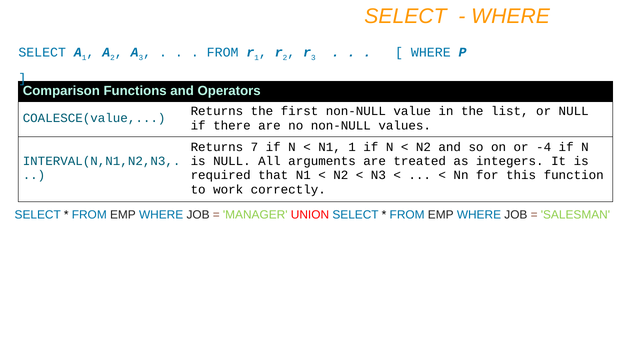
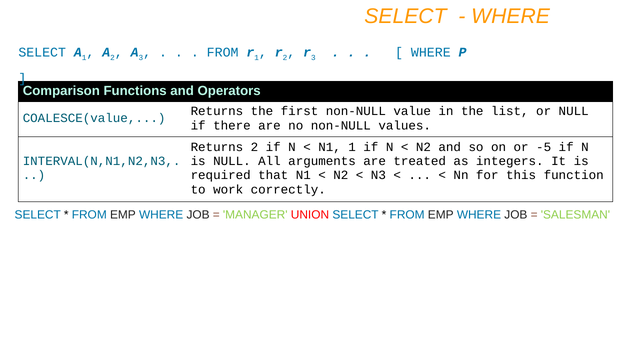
Returns 7: 7 -> 2 (254, 147)
-4: -4 -> -5 (544, 147)
